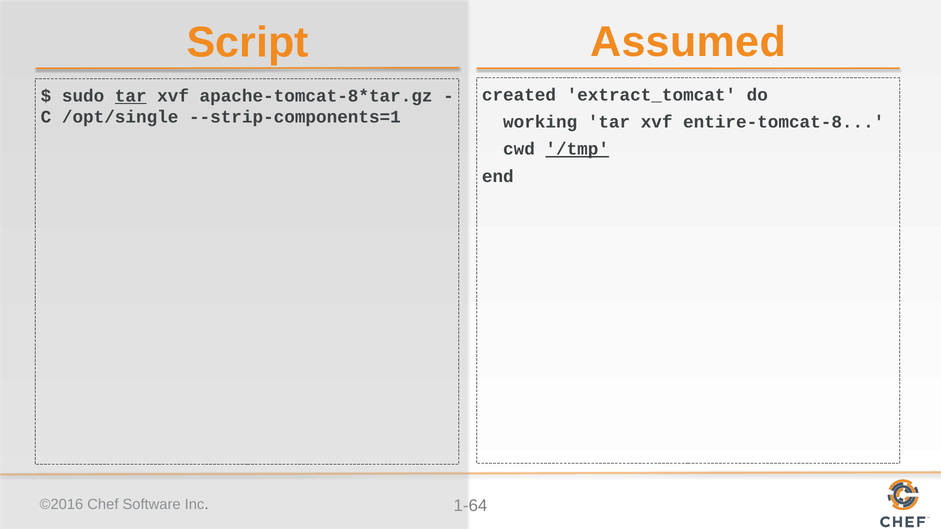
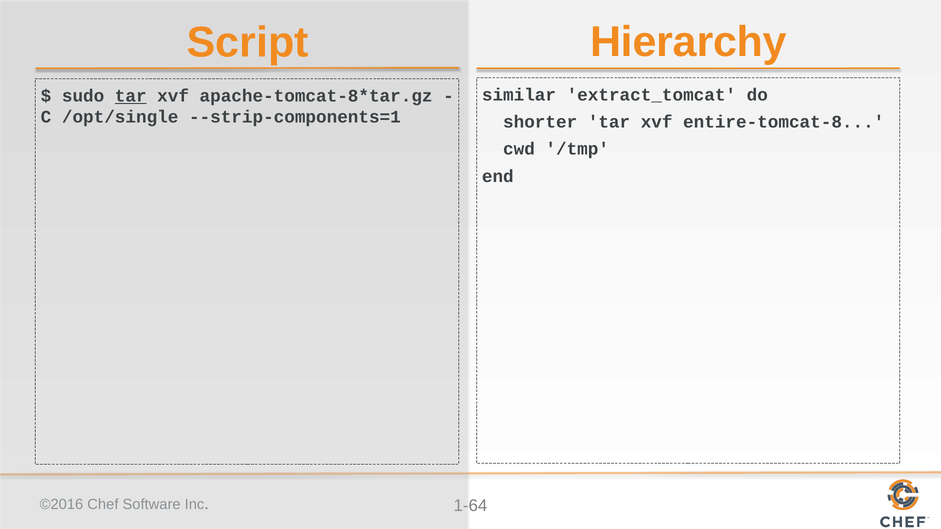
Assumed: Assumed -> Hierarchy (688, 42)
created: created -> similar (519, 95)
working: working -> shorter (540, 122)
/tmp underline: present -> none (577, 149)
